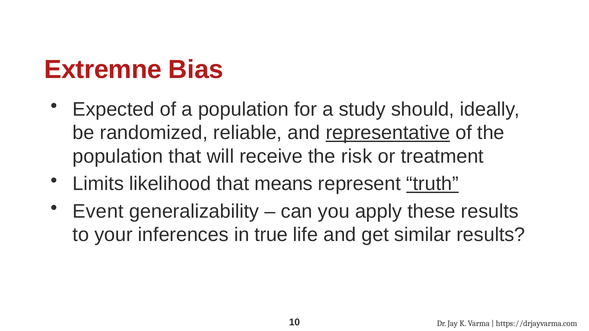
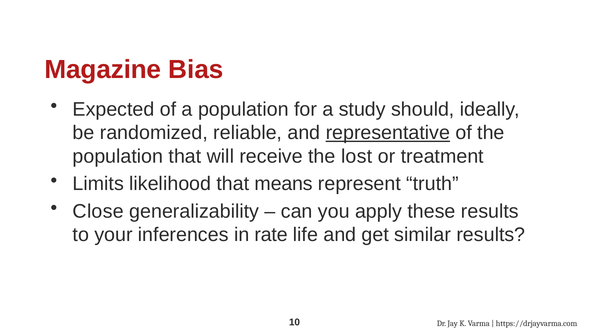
Extremne: Extremne -> Magazine (103, 70)
risk: risk -> lost (357, 157)
truth underline: present -> none (432, 184)
Event: Event -> Close (98, 211)
true: true -> rate (271, 235)
